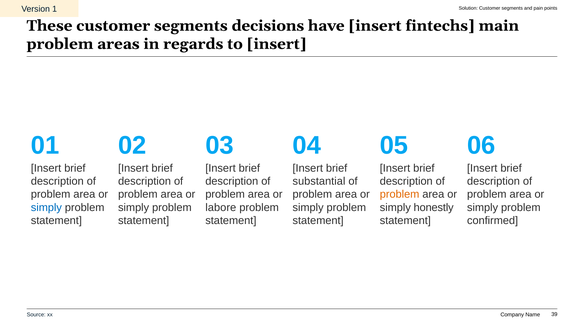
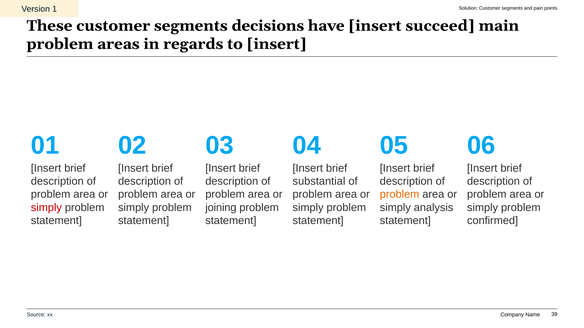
fintechs: fintechs -> succeed (440, 26)
simply colour: blue -> red (46, 208)
labore: labore -> joining (221, 208)
honestly: honestly -> analysis (434, 208)
